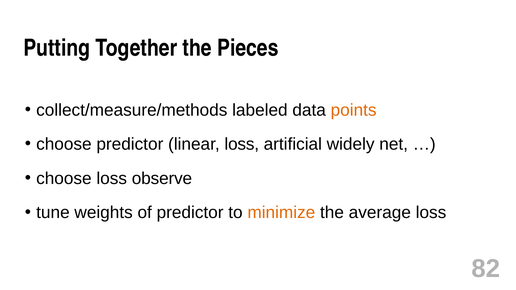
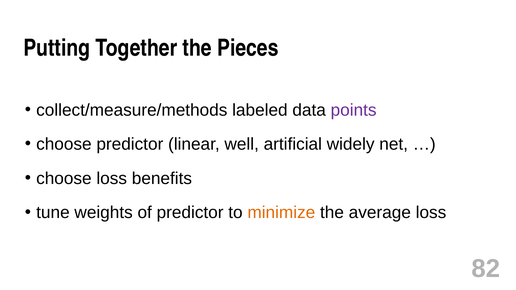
points colour: orange -> purple (354, 110)
linear loss: loss -> well (242, 144)
observe: observe -> benefits (162, 179)
